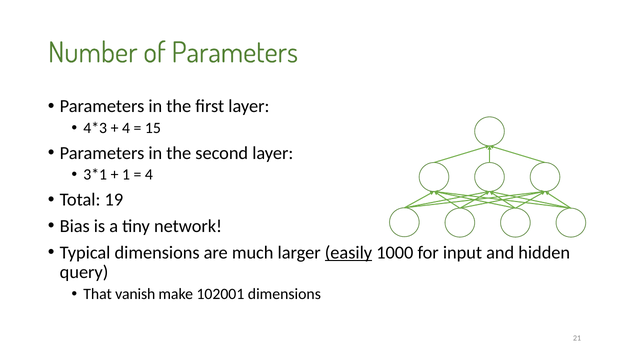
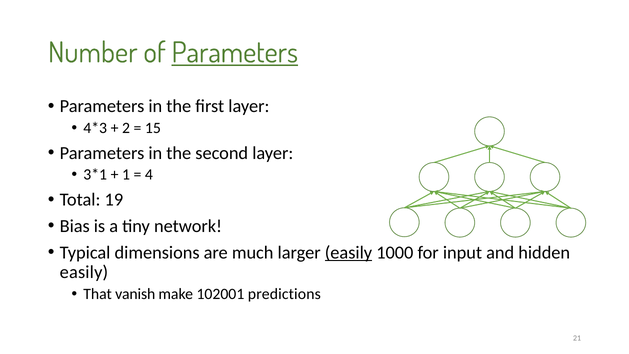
Parameters underline: none -> present (235, 53)
4: 4 -> 2 (126, 128)
query: query -> easily (84, 272)
102001 dimensions: dimensions -> predictions (284, 294)
